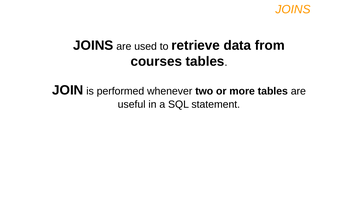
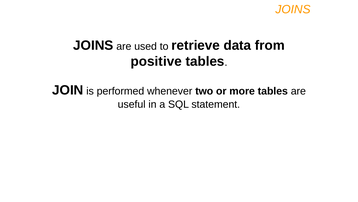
courses: courses -> positive (156, 61)
